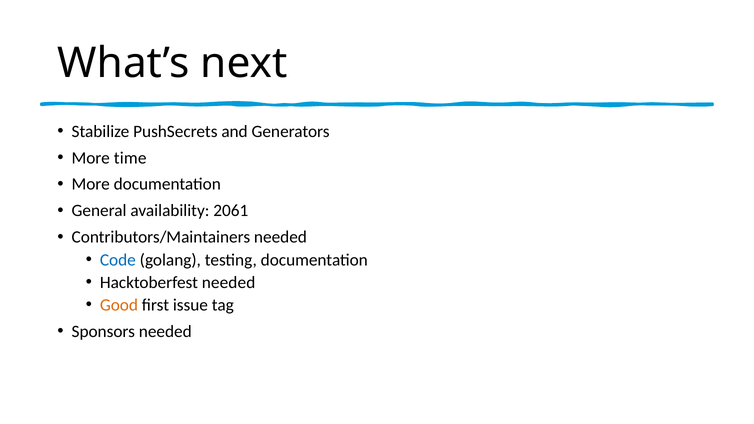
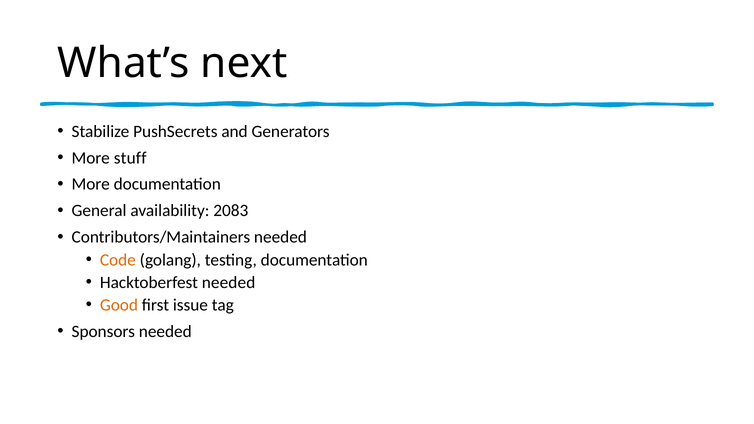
time: time -> stuff (130, 158)
2061: 2061 -> 2083 (231, 211)
Code colour: blue -> orange (118, 260)
